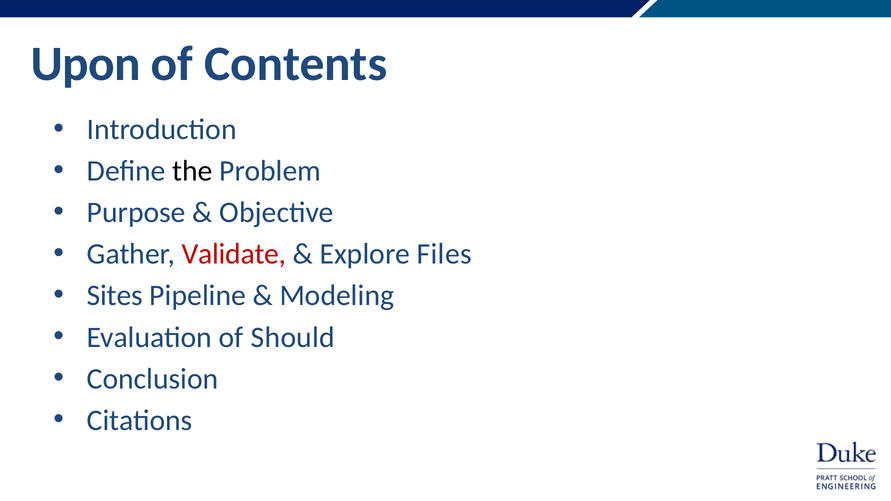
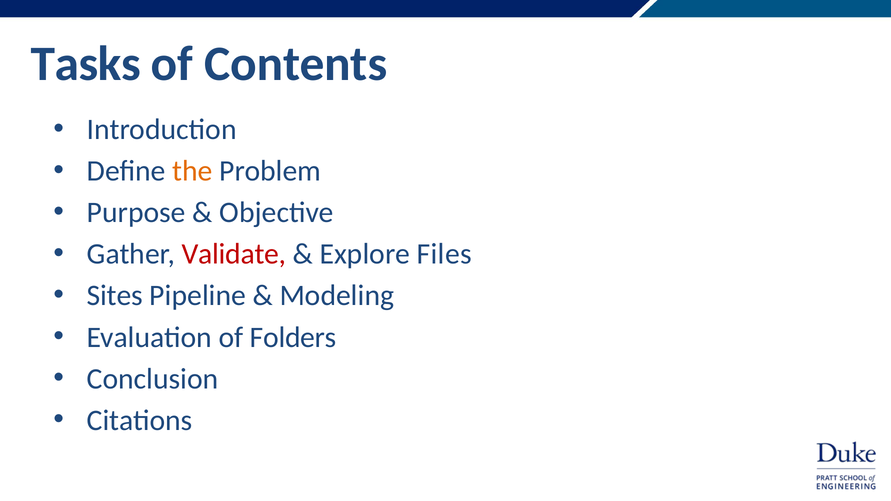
Upon: Upon -> Tasks (86, 64)
the colour: black -> orange (192, 171)
Should: Should -> Folders (293, 337)
